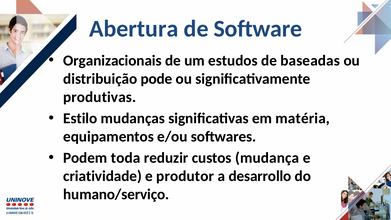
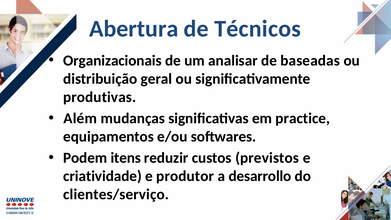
Software: Software -> Técnicos (258, 29)
estudos: estudos -> analisar (233, 61)
pode: pode -> geral (156, 79)
Estilo: Estilo -> Além (80, 118)
matéria: matéria -> practice (303, 118)
toda: toda -> itens (126, 158)
mudança: mudança -> previstos (267, 158)
humano/serviço: humano/serviço -> clientes/serviço (116, 194)
